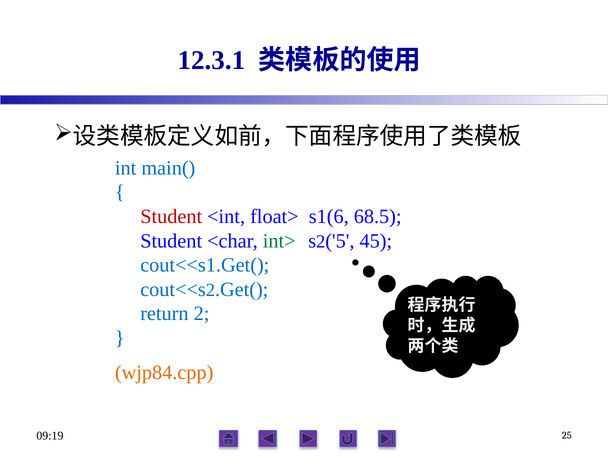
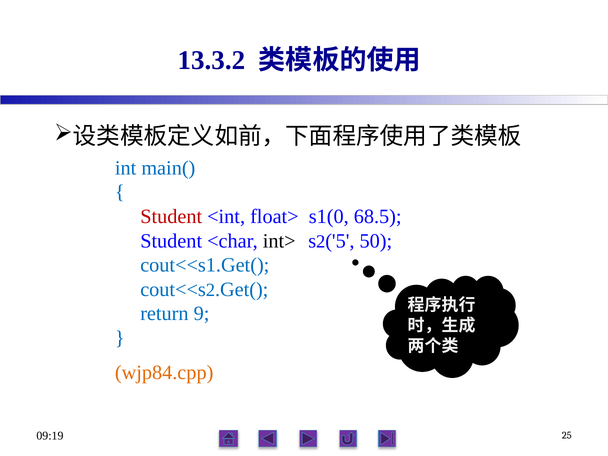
12.3.1: 12.3.1 -> 13.3.2 (211, 60)
s1(6: s1(6 -> s1(0 (329, 216)
int> colour: green -> black (279, 241)
45: 45 -> 50 (376, 241)
2: 2 -> 9 (202, 314)
